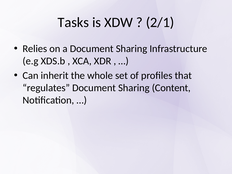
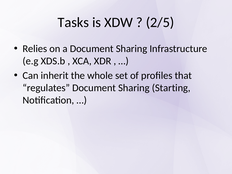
2/1: 2/1 -> 2/5 (160, 22)
Content: Content -> Starting (171, 88)
